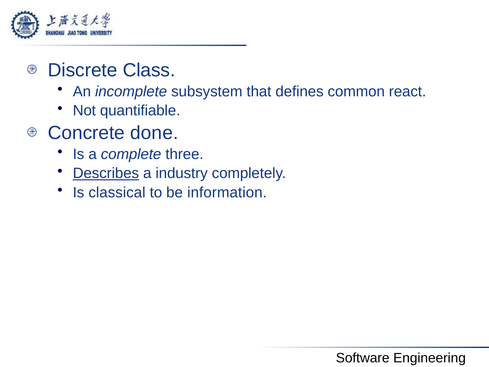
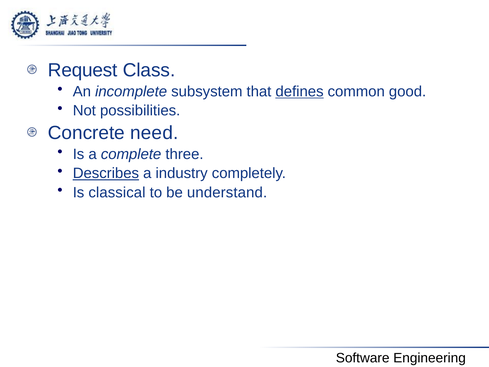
Discrete: Discrete -> Request (83, 70)
defines underline: none -> present (300, 91)
react: react -> good (408, 91)
quantifiable: quantifiable -> possibilities (140, 111)
done: done -> need (154, 133)
information: information -> understand (227, 192)
